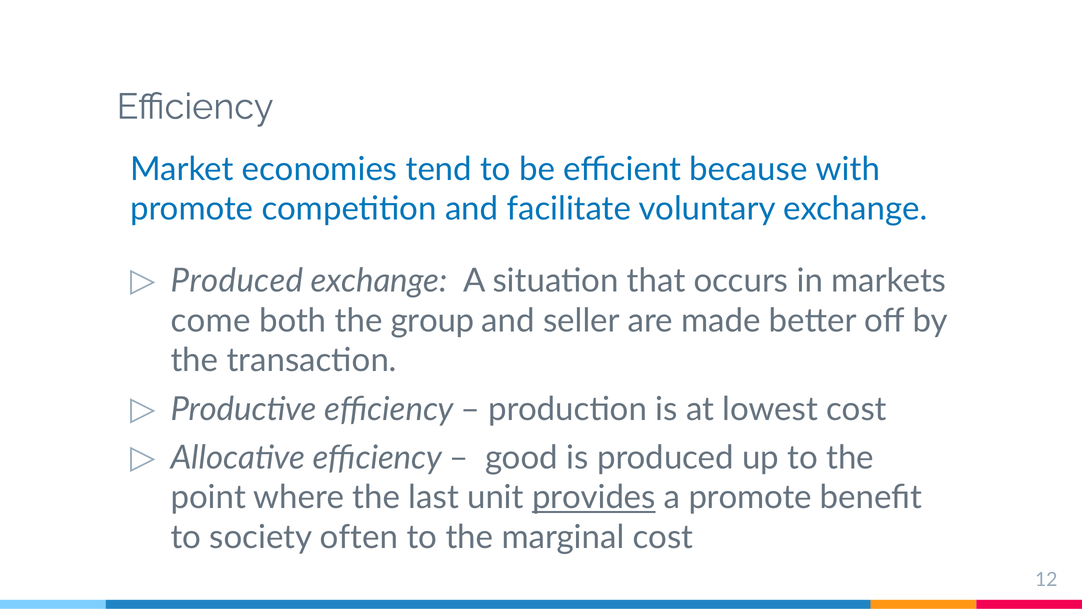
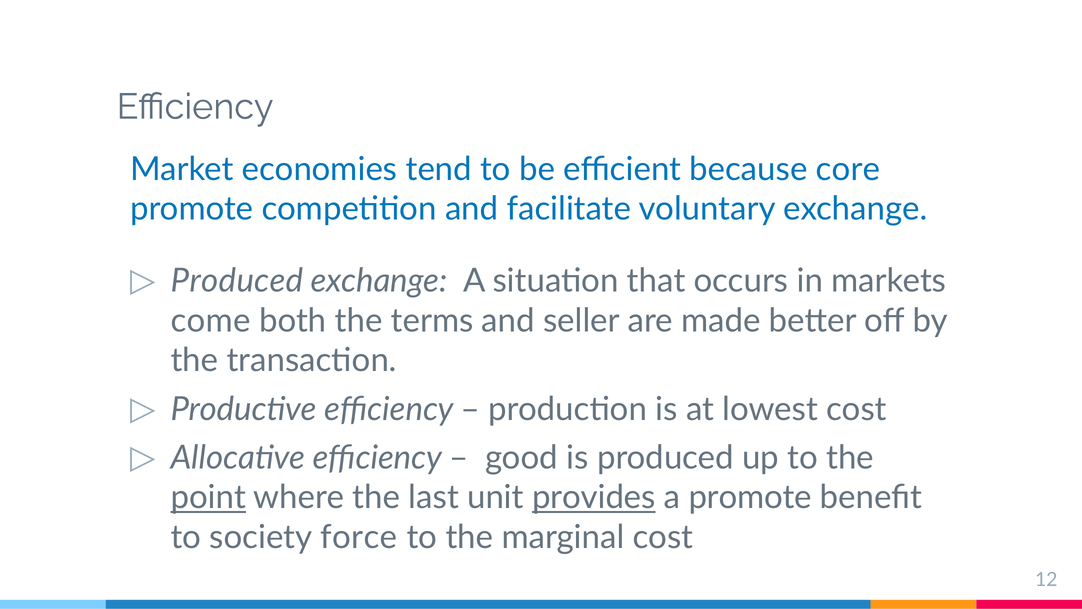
with: with -> core (848, 169)
group: group -> terms (432, 321)
point underline: none -> present (208, 497)
often: often -> force (359, 537)
